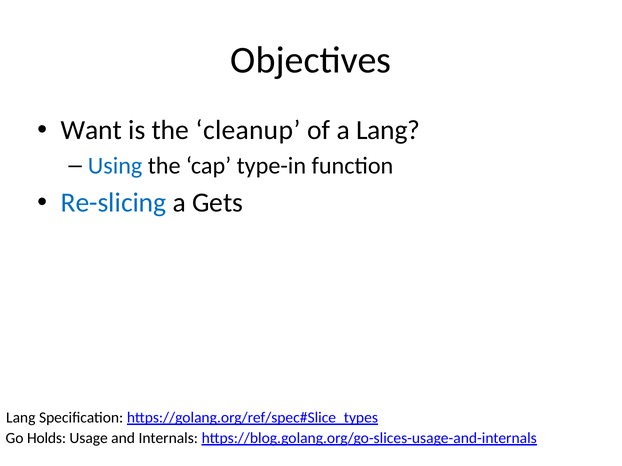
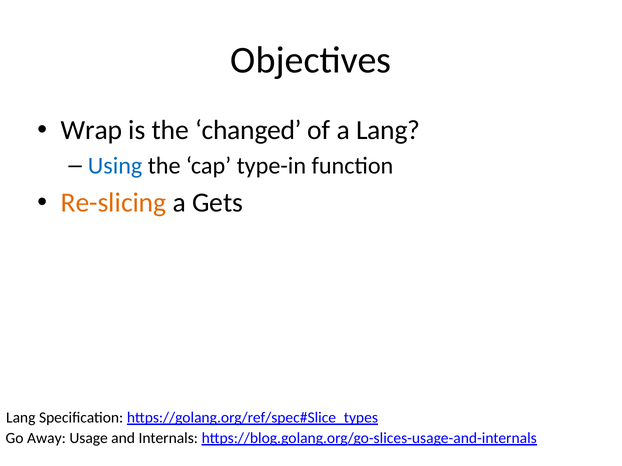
Want: Want -> Wrap (91, 131)
cleanup: cleanup -> changed (248, 131)
Re-slicing colour: blue -> orange (114, 203)
Holds: Holds -> Away (46, 439)
